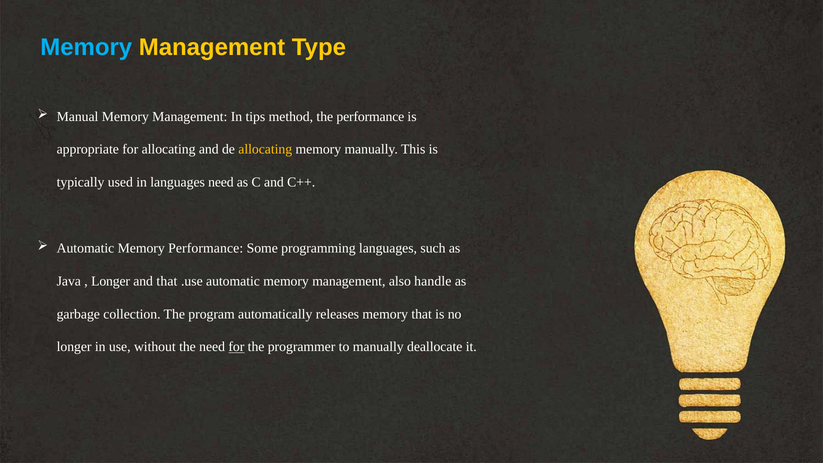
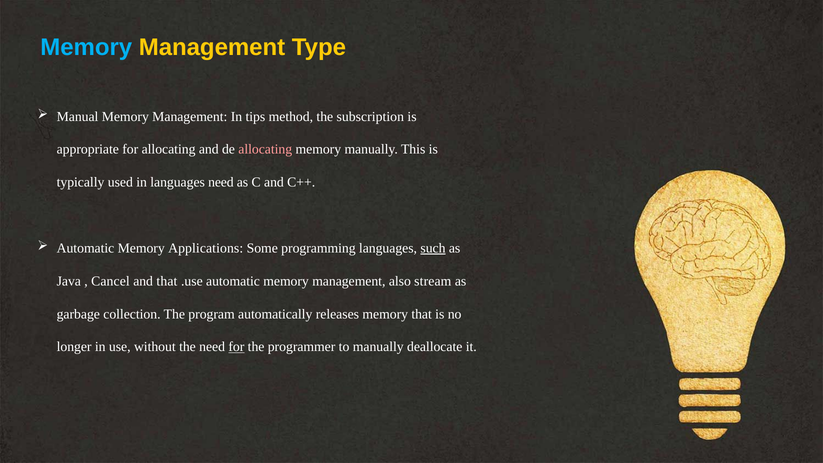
the performance: performance -> subscription (370, 117)
allocating colour: yellow -> pink (265, 149)
Memory Performance: Performance -> Applications (206, 248)
such underline: none -> present (433, 248)
Longer: Longer -> Cancel (110, 281)
handle: handle -> stream (433, 281)
